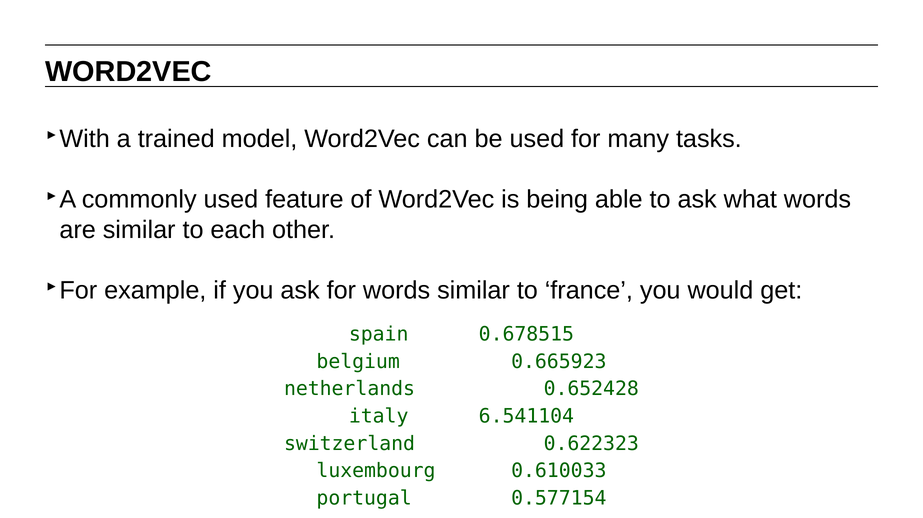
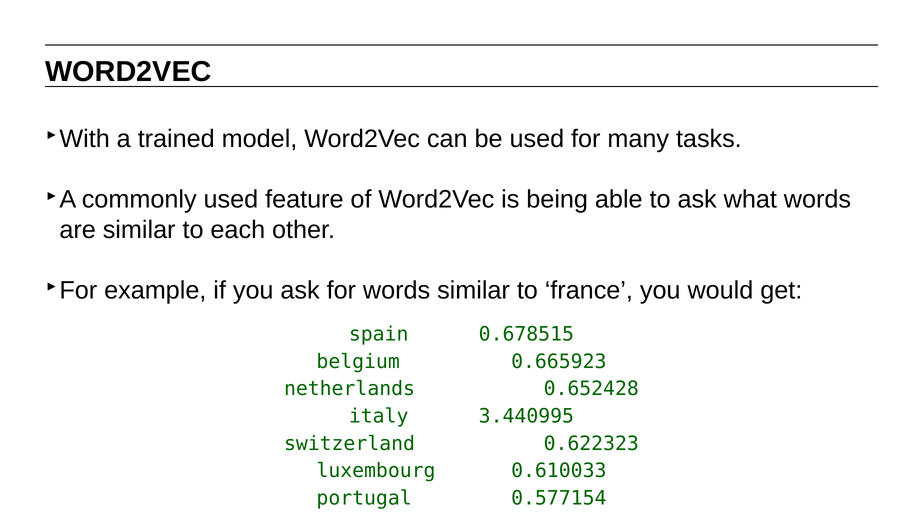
6.541104: 6.541104 -> 3.440995 (526, 416)
